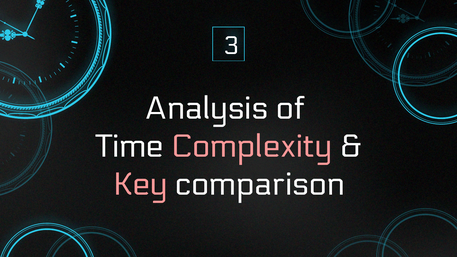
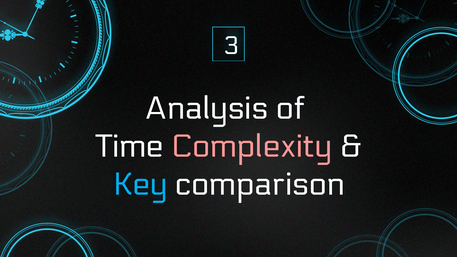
Key colour: pink -> light blue (140, 184)
